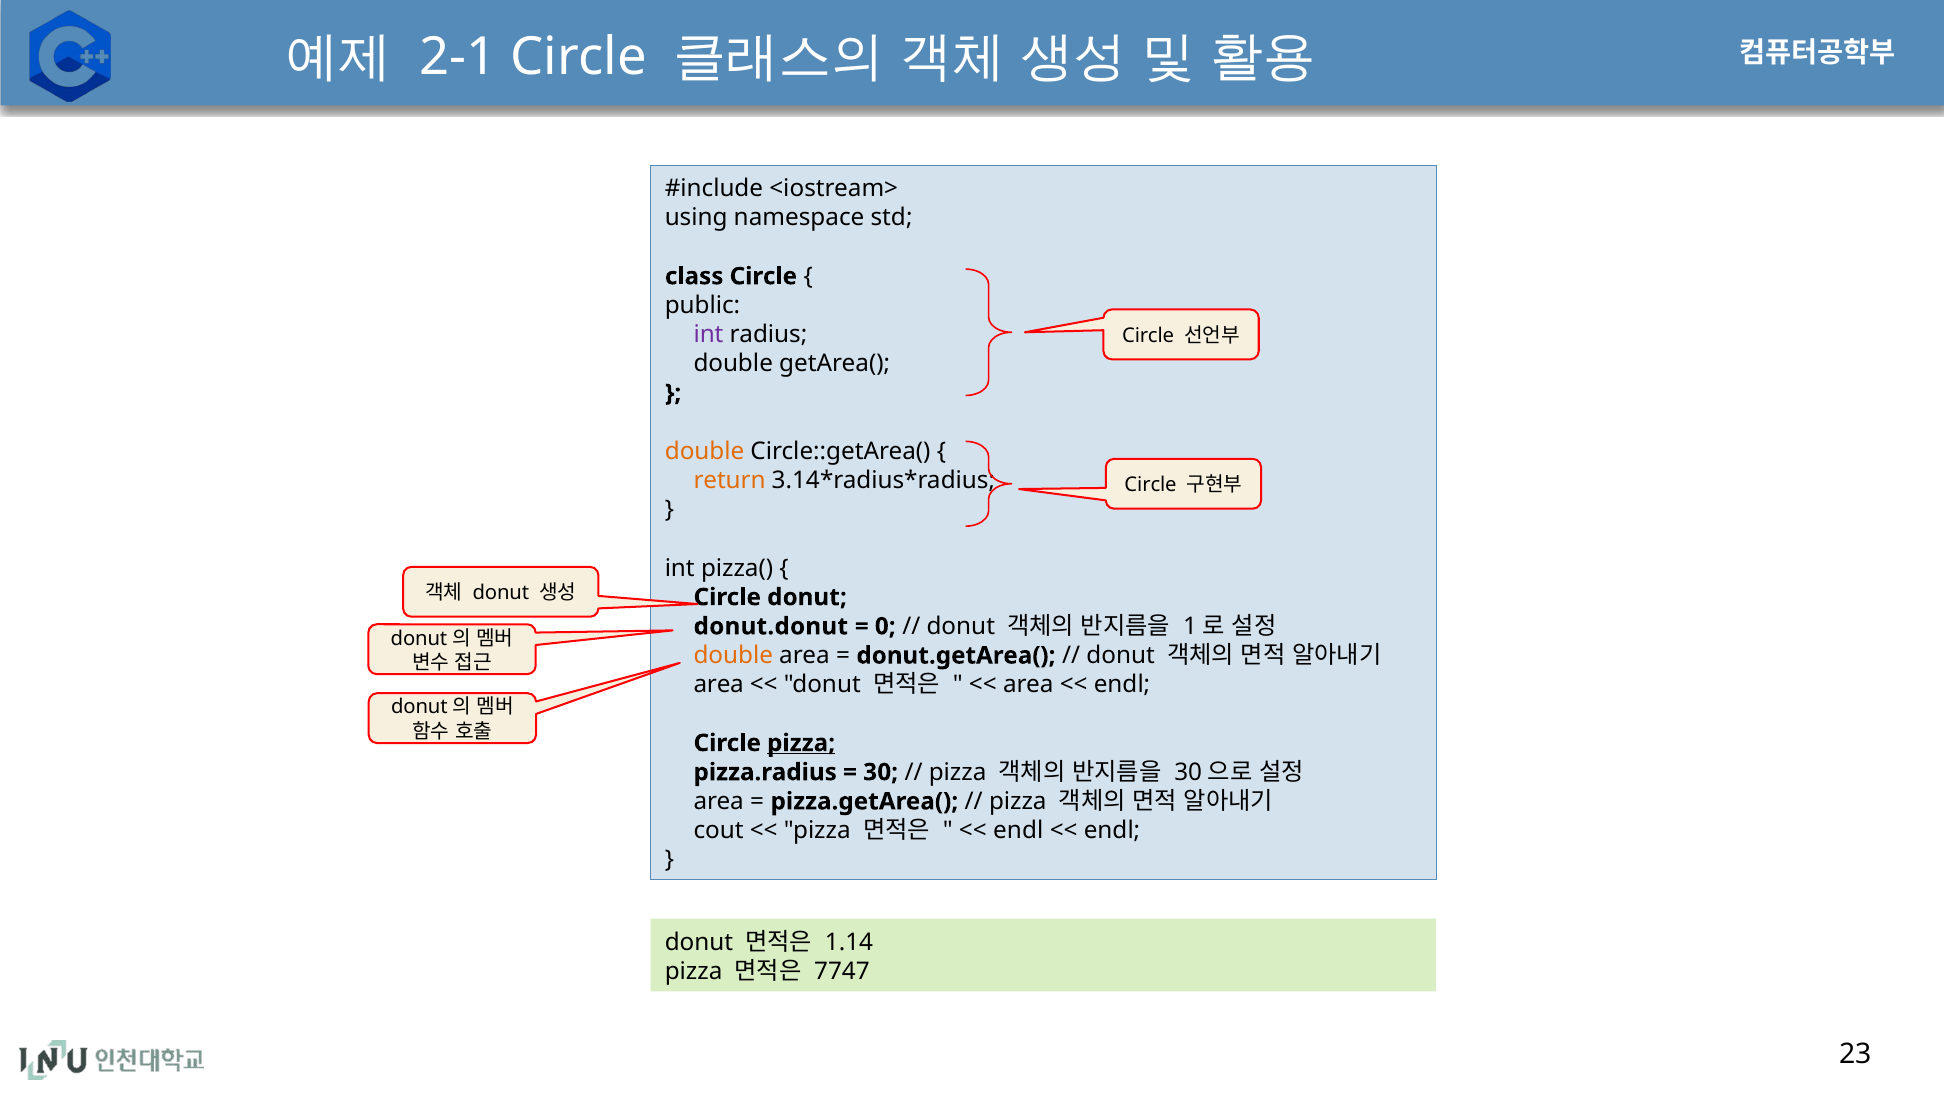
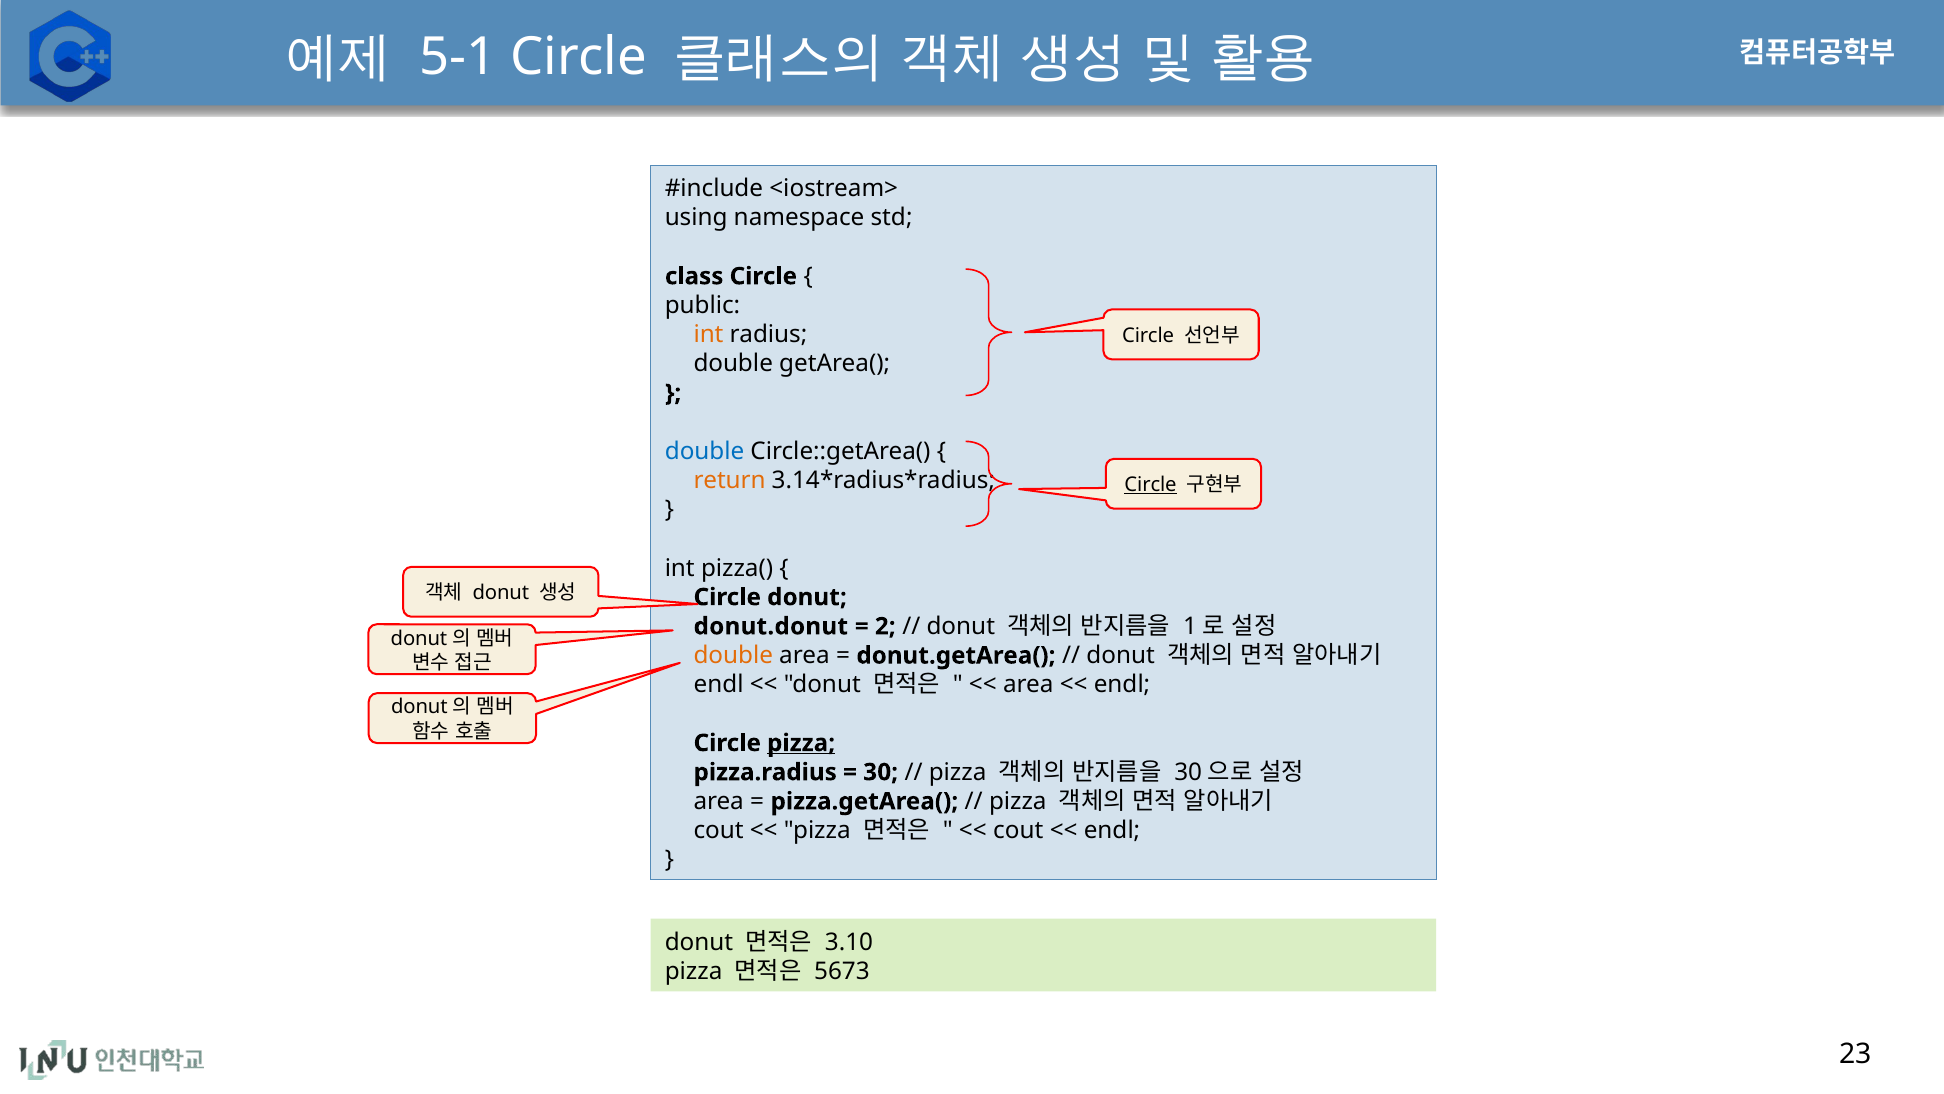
2-1: 2-1 -> 5-1 (458, 57)
int colour: purple -> orange (709, 334)
double colour: orange -> blue (705, 451)
Circle underline: none -> present (1151, 485)
0: 0 -> 2 (885, 626)
area: area -> endl (719, 684)
endl: endl -> cout (1018, 830)
1.14: 1.14 -> 3.10 (849, 942)
7747: 7747 -> 5673 (842, 971)
